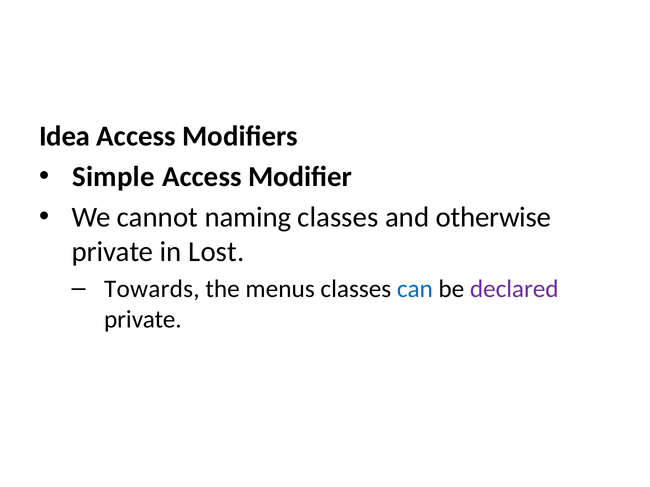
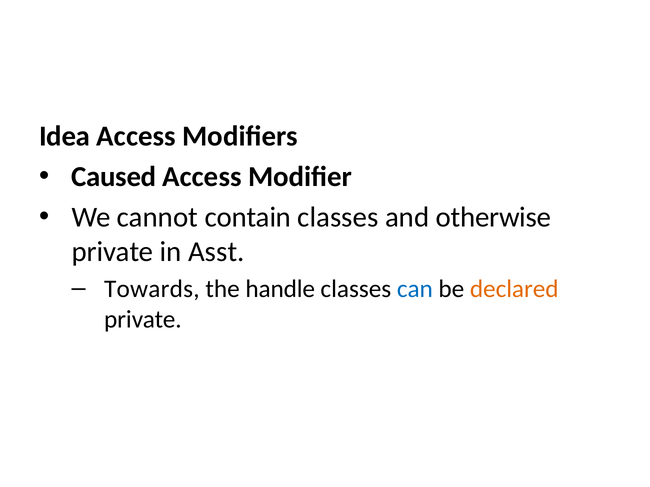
Simple: Simple -> Caused (114, 177)
naming: naming -> contain (248, 217)
Lost: Lost -> Asst (216, 252)
menus: menus -> handle (280, 289)
declared colour: purple -> orange (514, 289)
